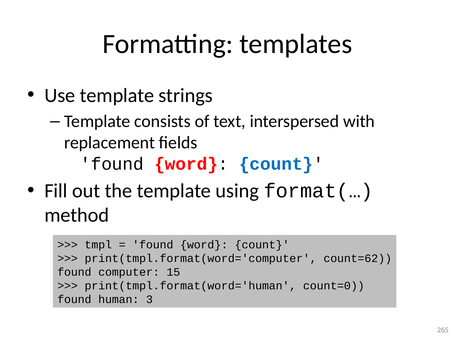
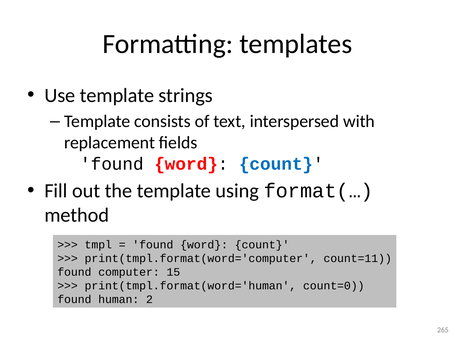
count=62: count=62 -> count=11 (358, 259)
3: 3 -> 2 (149, 300)
